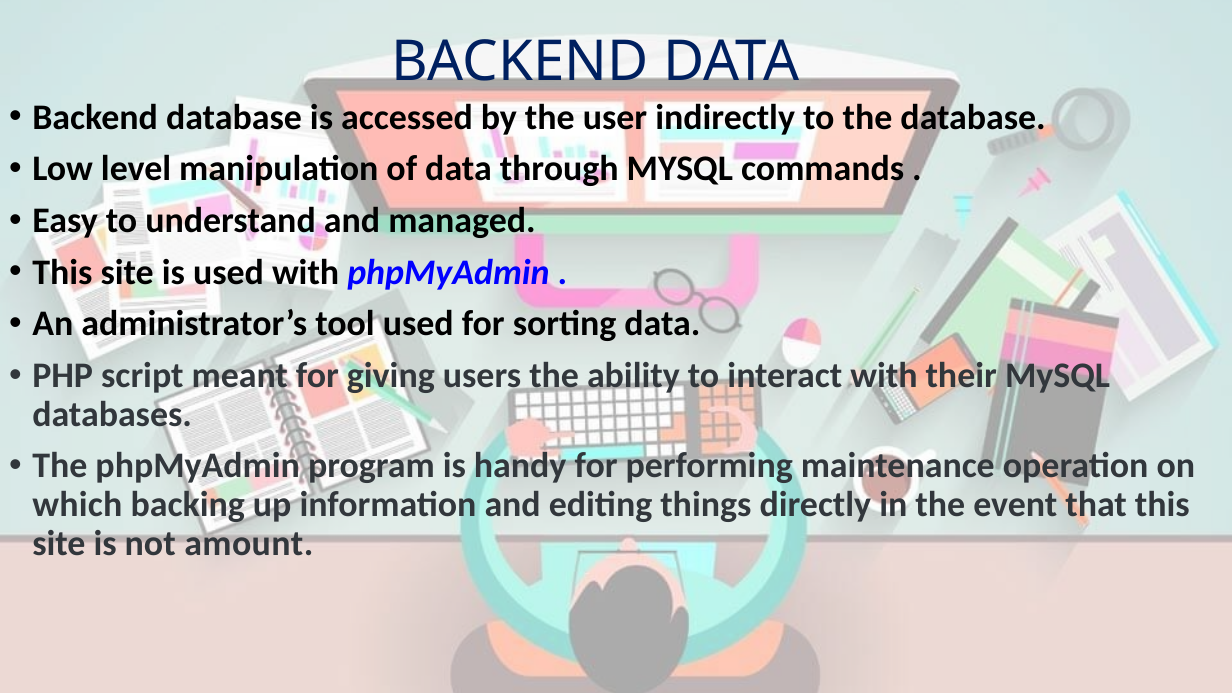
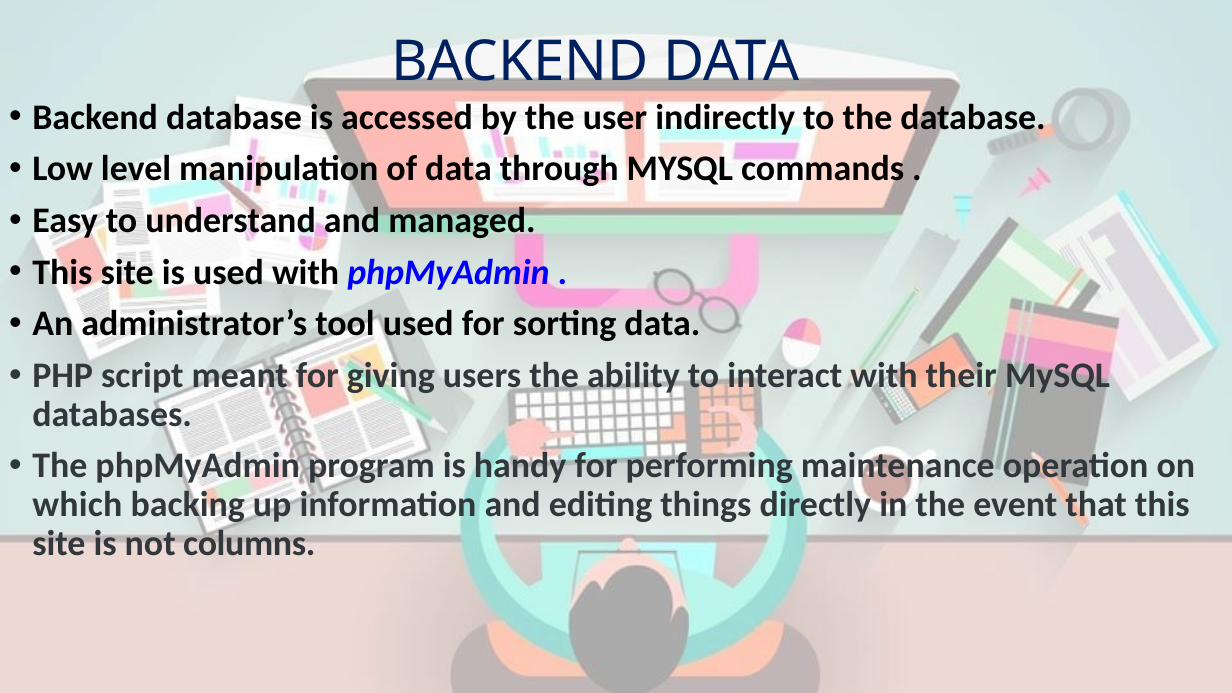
amount: amount -> columns (249, 544)
